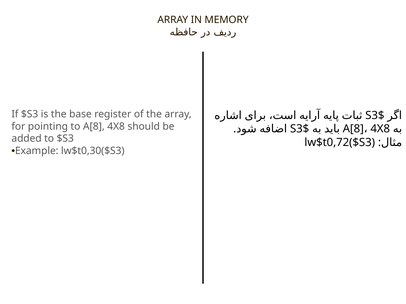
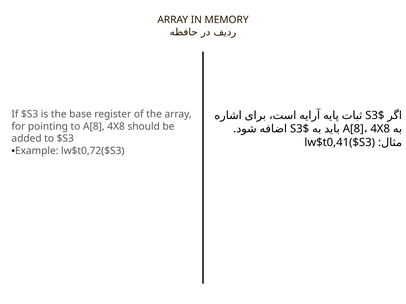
lw$t0,72($S3: lw$t0,72($S3 -> lw$t0,41($S3 (340, 143)
lw$t0,30($S3: lw$t0,30($S3 -> lw$t0,72($S3 (93, 151)
